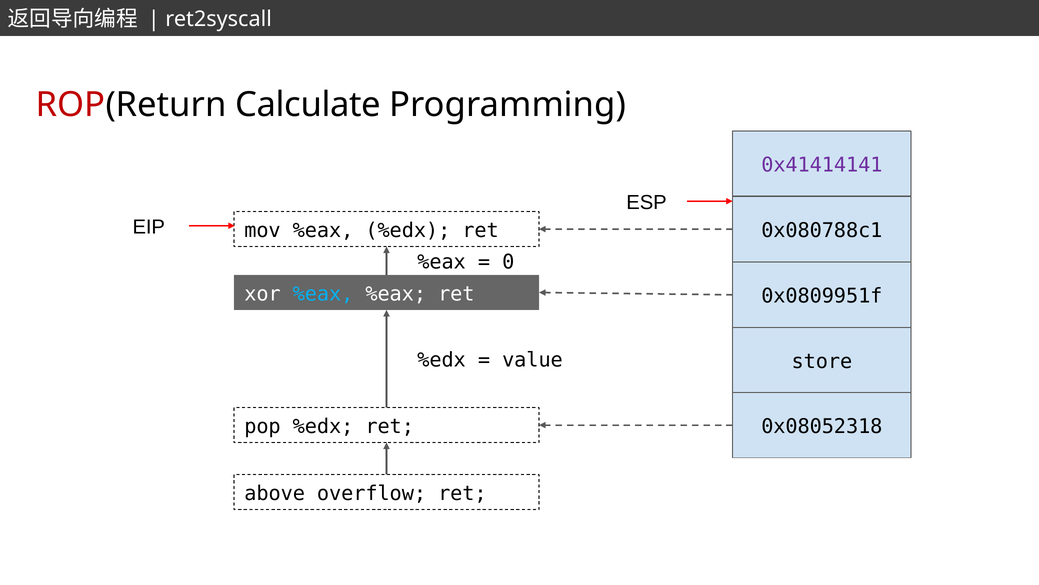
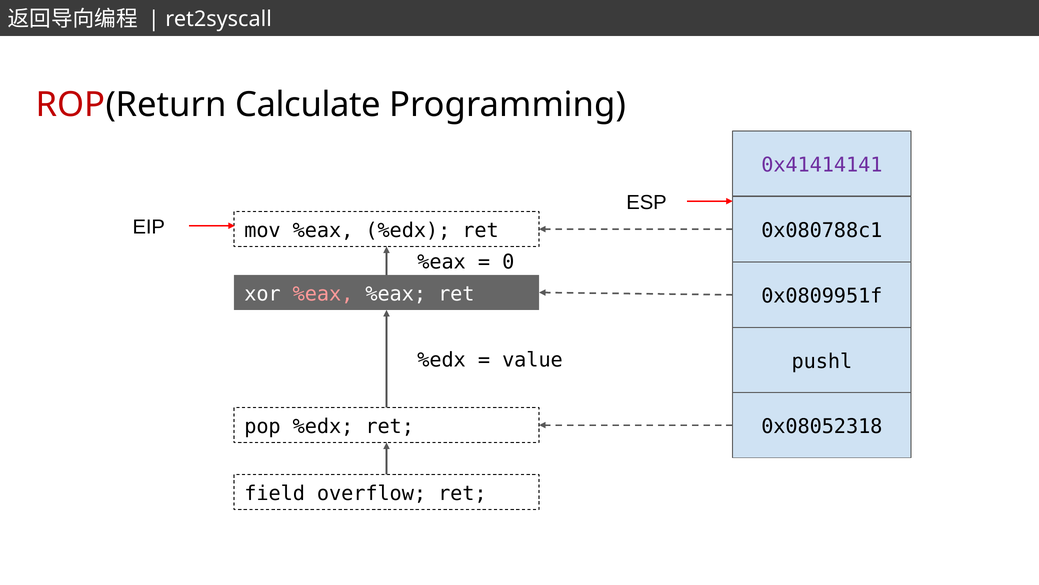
%eax colour: light blue -> pink (323, 294)
store: store -> pushl (822, 361)
above: above -> field (275, 493)
